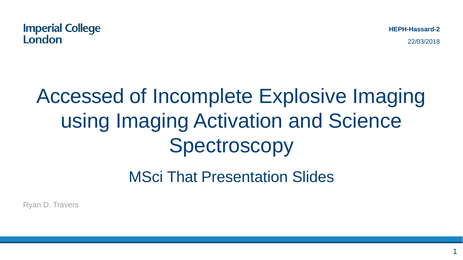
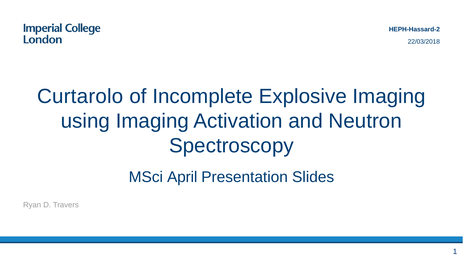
Accessed: Accessed -> Curtarolo (80, 97)
Science: Science -> Neutron (365, 121)
That: That -> April (182, 178)
